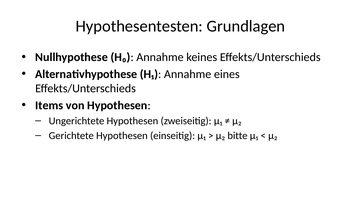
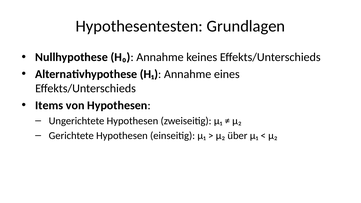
bitte: bitte -> über (237, 136)
